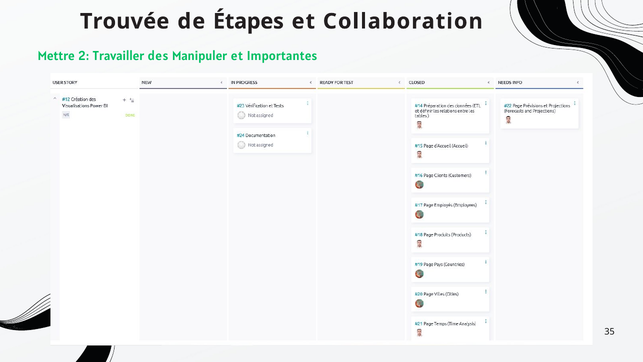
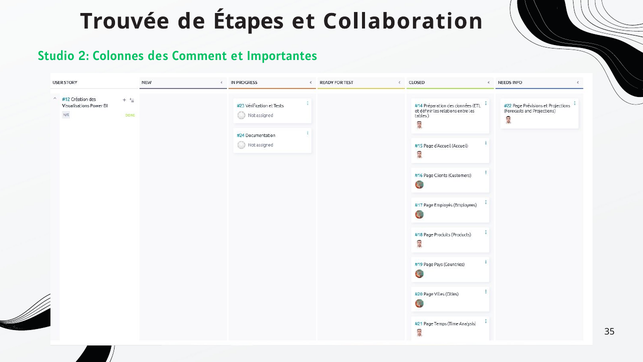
Mettre: Mettre -> Studio (56, 56)
Travailler: Travailler -> Colonnes (118, 56)
Manipuler: Manipuler -> Comment (200, 56)
